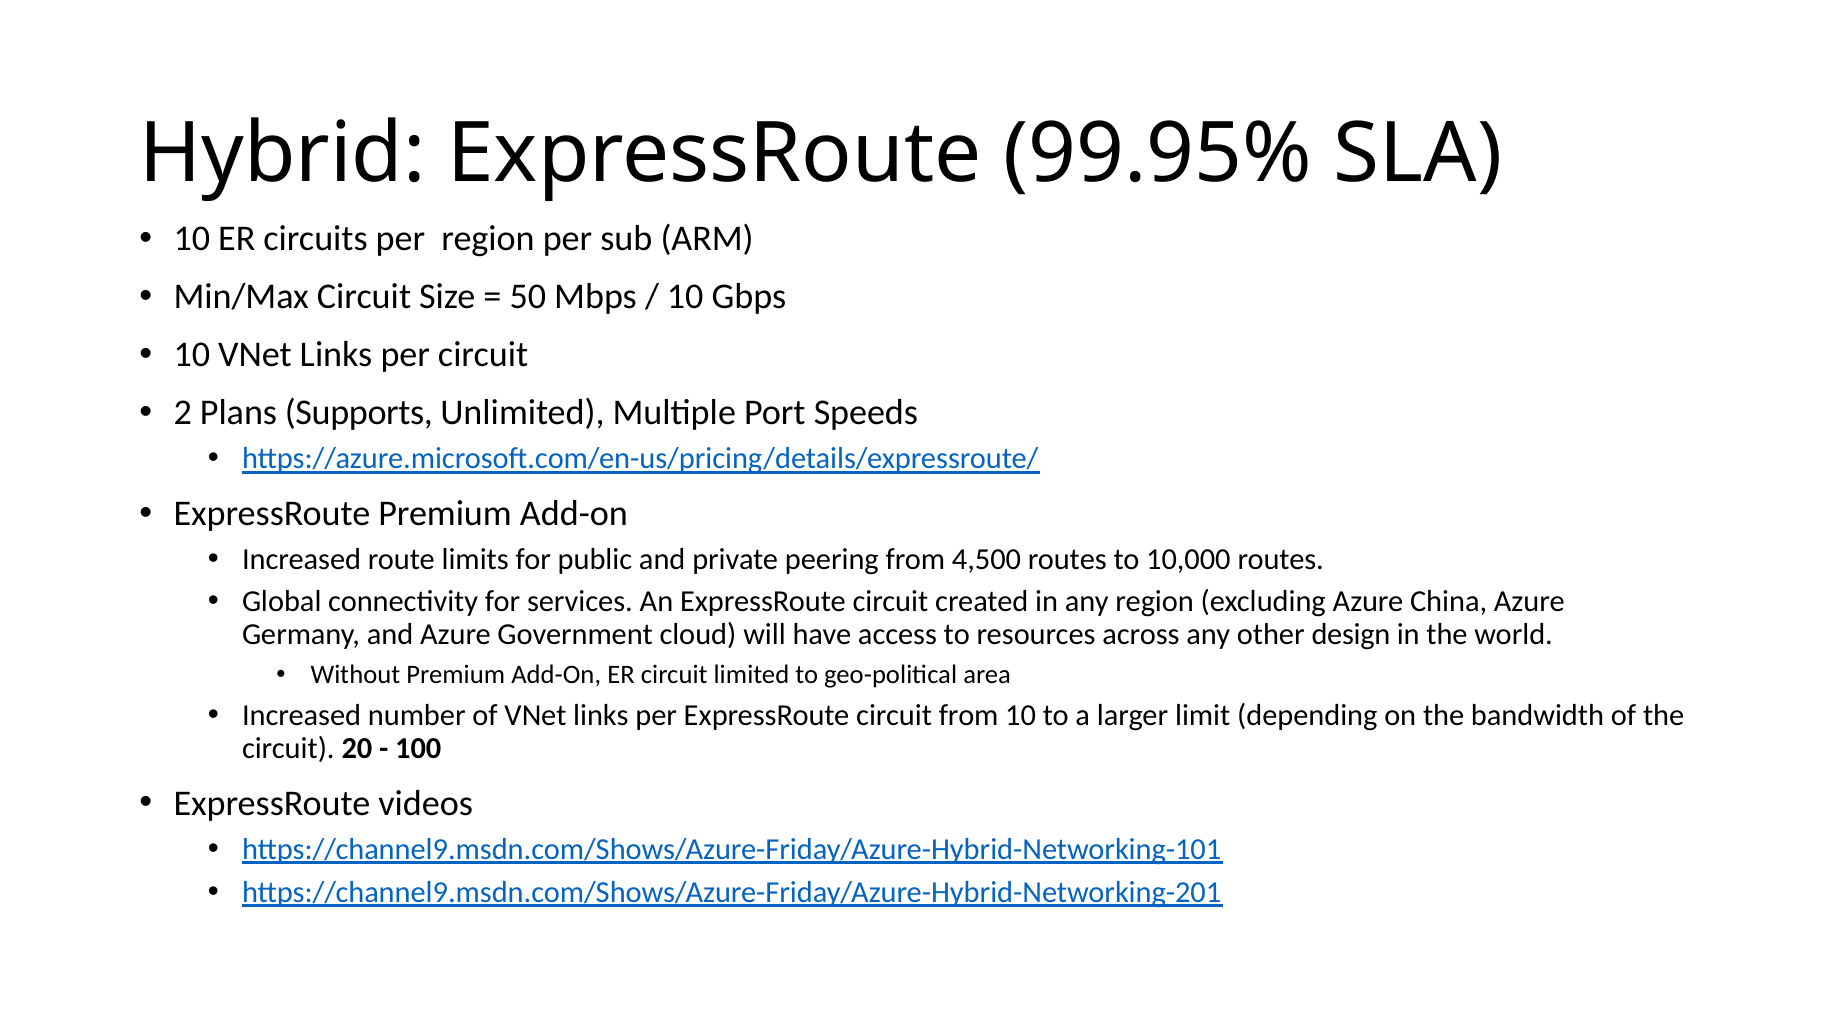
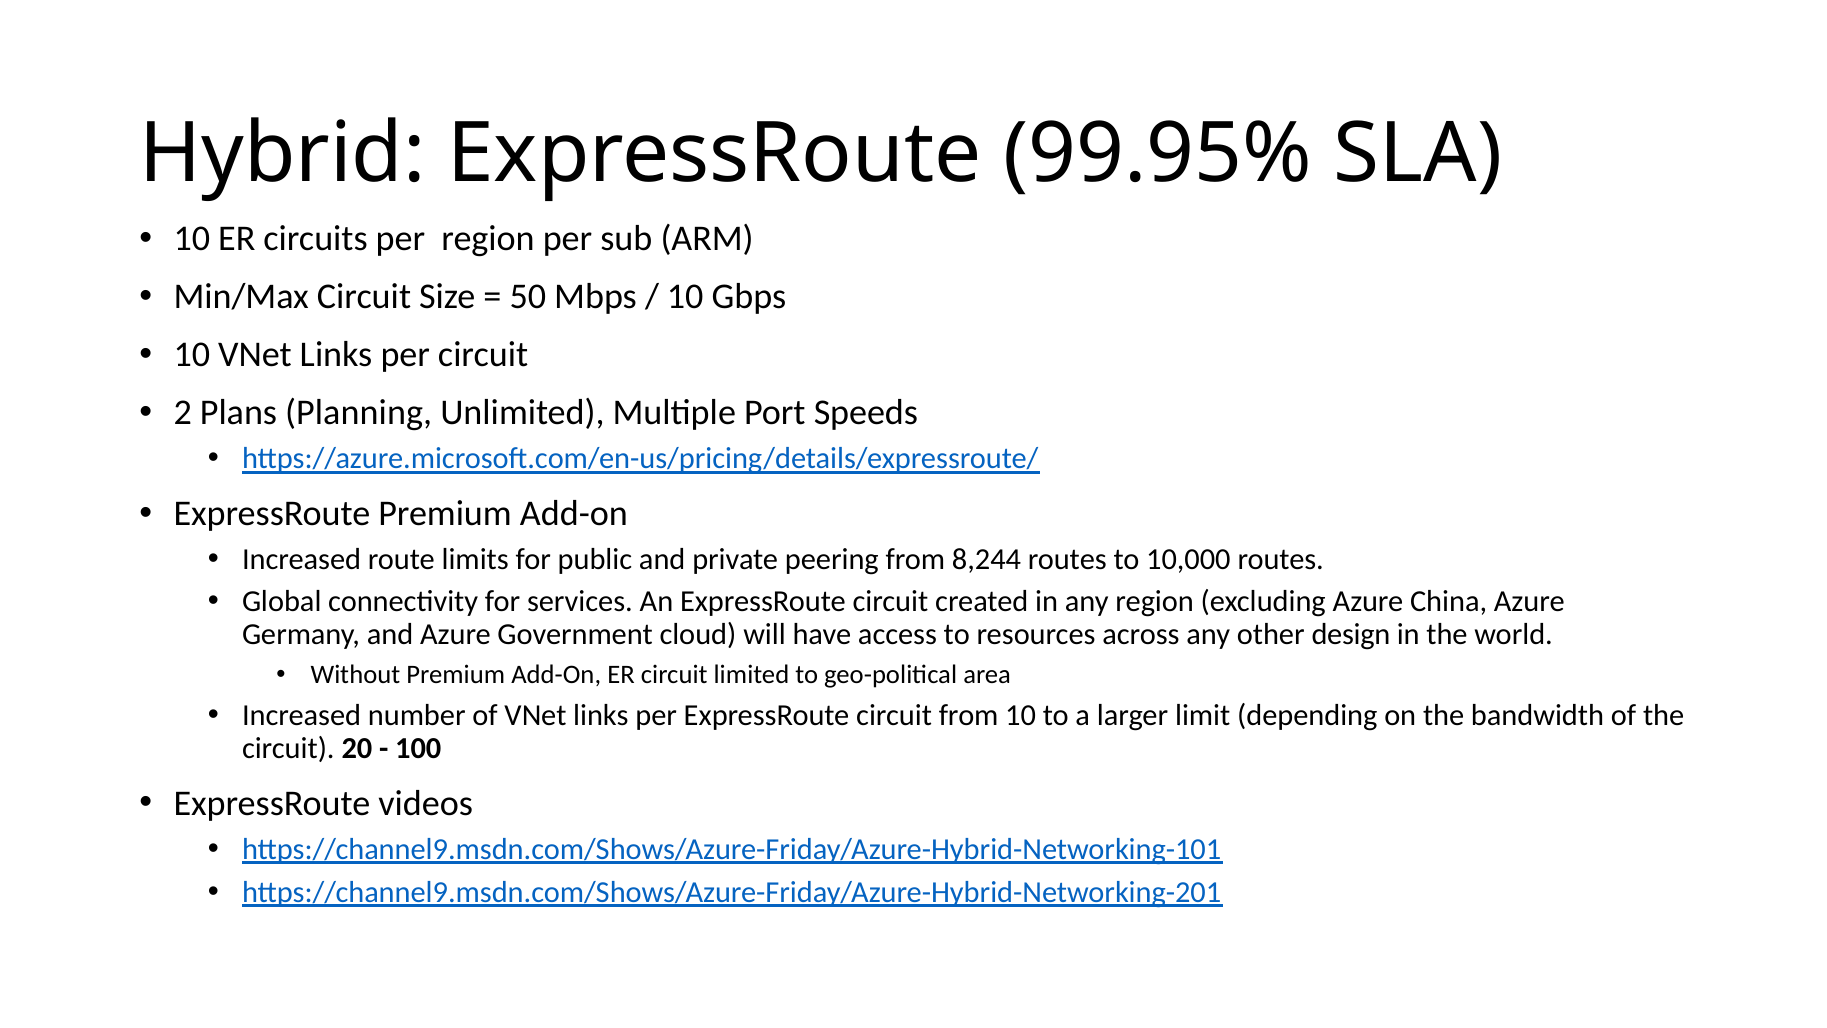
Supports: Supports -> Planning (359, 413)
4,500: 4,500 -> 8,244 (987, 559)
